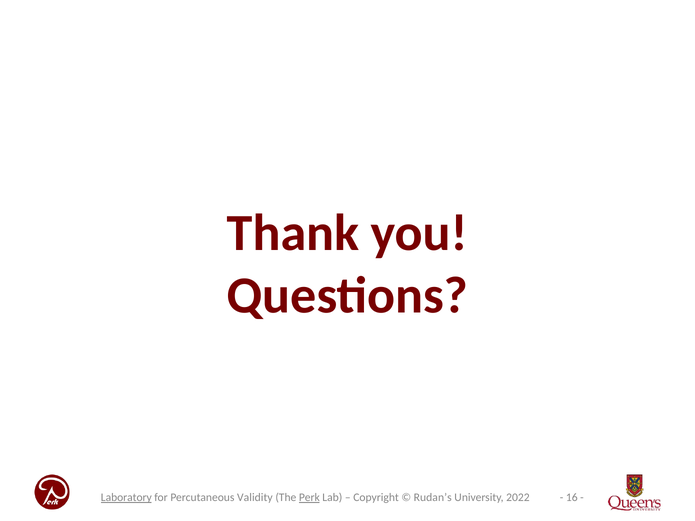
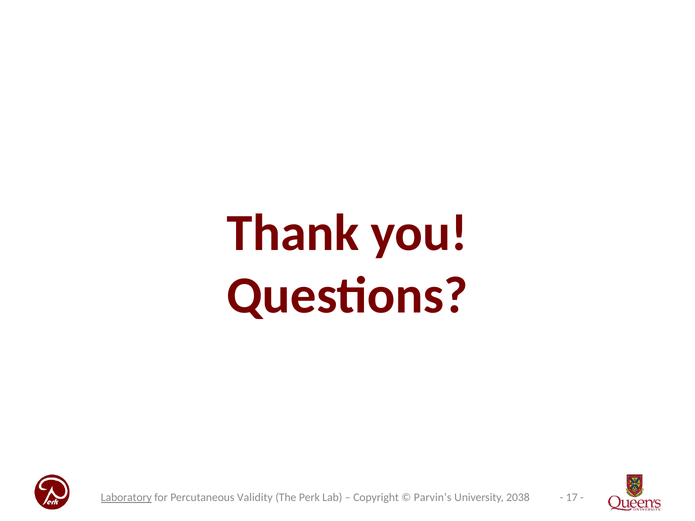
Perk underline: present -> none (309, 498)
Rudan’s: Rudan’s -> Parvin’s (433, 498)
2022: 2022 -> 2038 (518, 498)
16: 16 -> 17 (572, 498)
